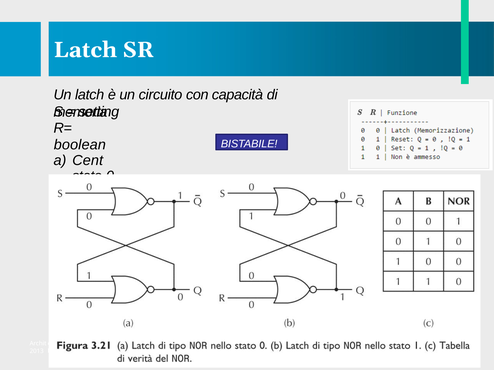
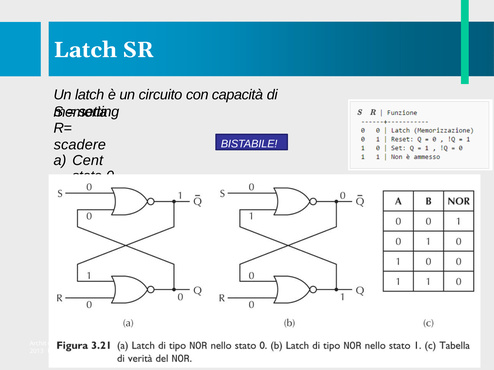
boolean: boolean -> scadere (80, 145)
